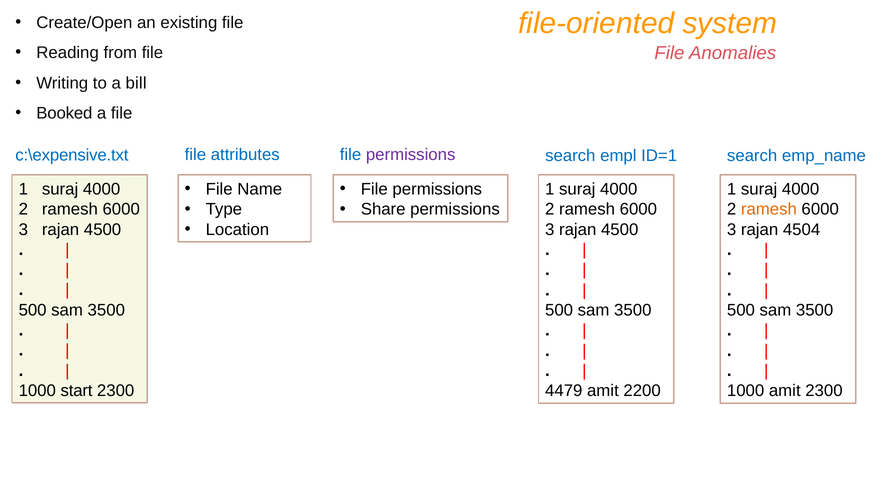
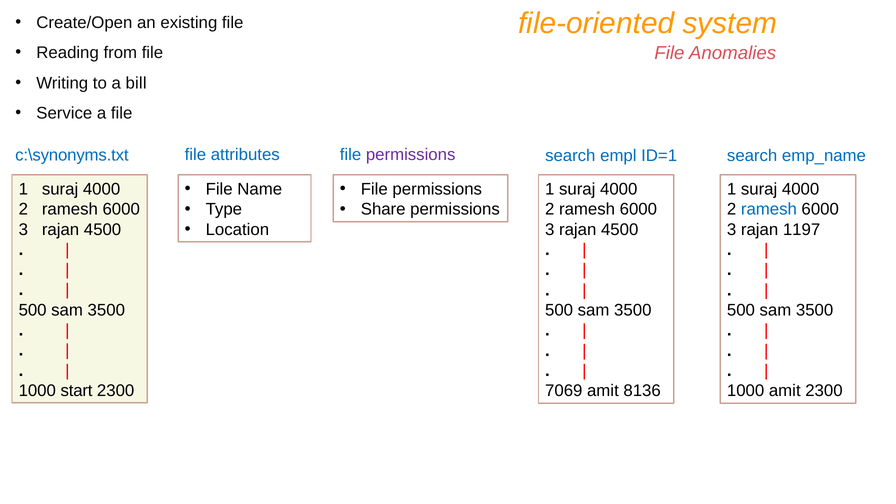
Booked: Booked -> Service (64, 113)
c:\expensive.txt: c:\expensive.txt -> c:\synonyms.txt (72, 155)
ramesh colour: orange -> blue (769, 209)
4504: 4504 -> 1197 (802, 230)
4479: 4479 -> 7069 (564, 391)
2200: 2200 -> 8136 (642, 391)
